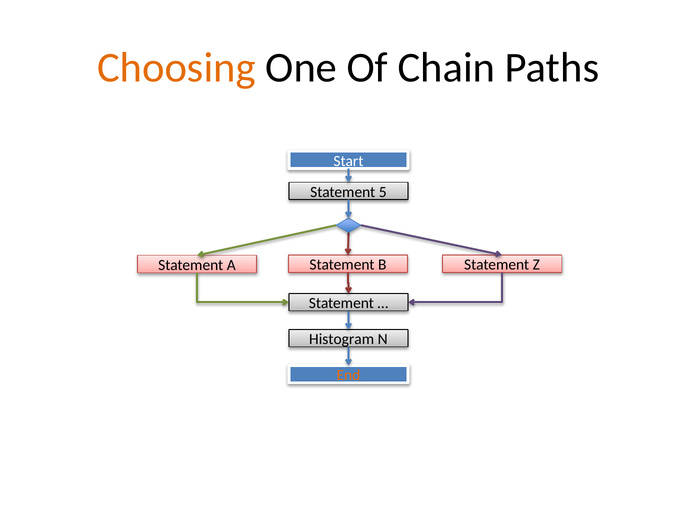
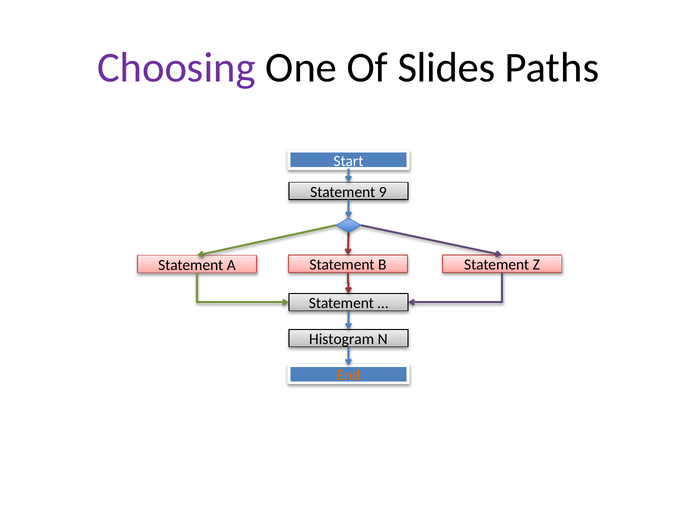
Choosing colour: orange -> purple (176, 67)
Chain: Chain -> Slides (446, 67)
5: 5 -> 9 (383, 192)
